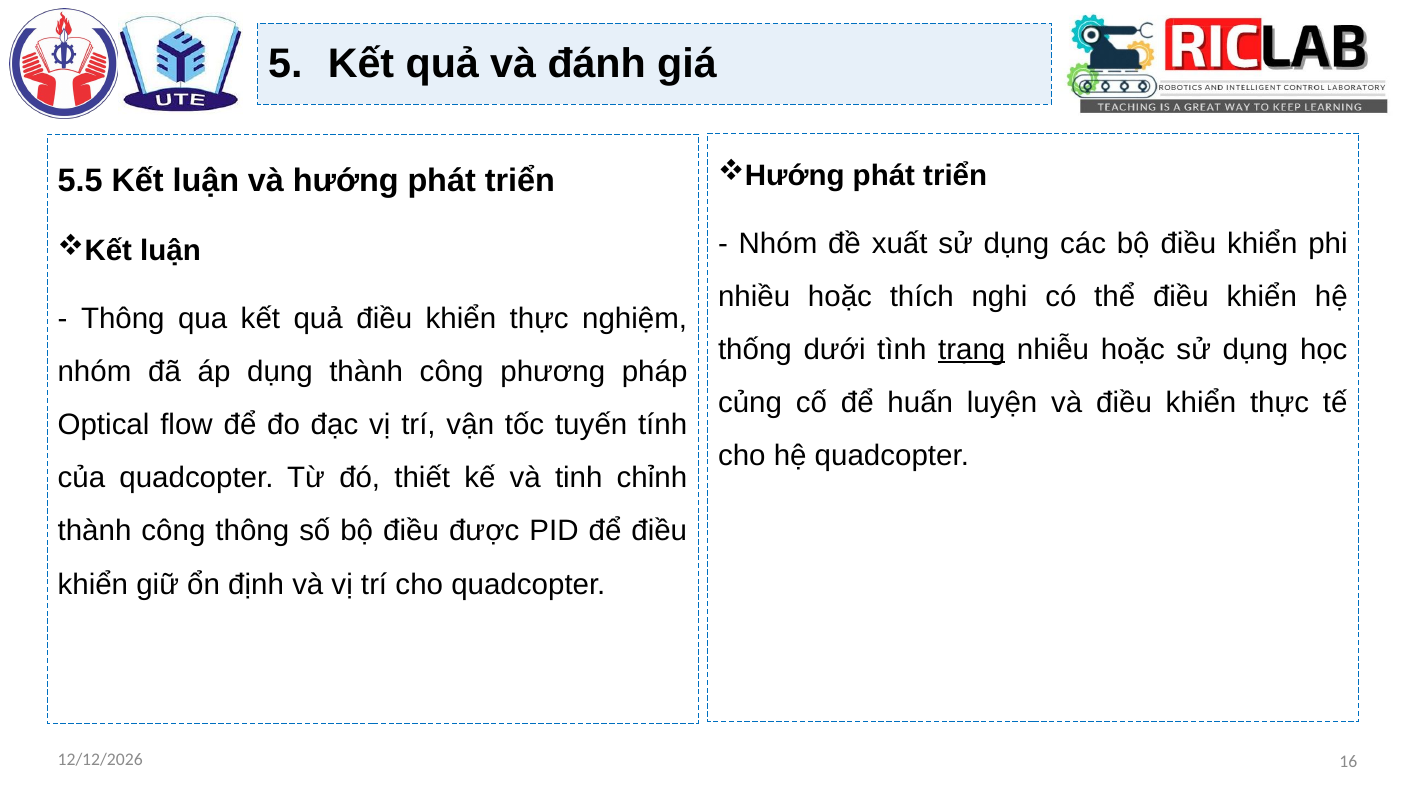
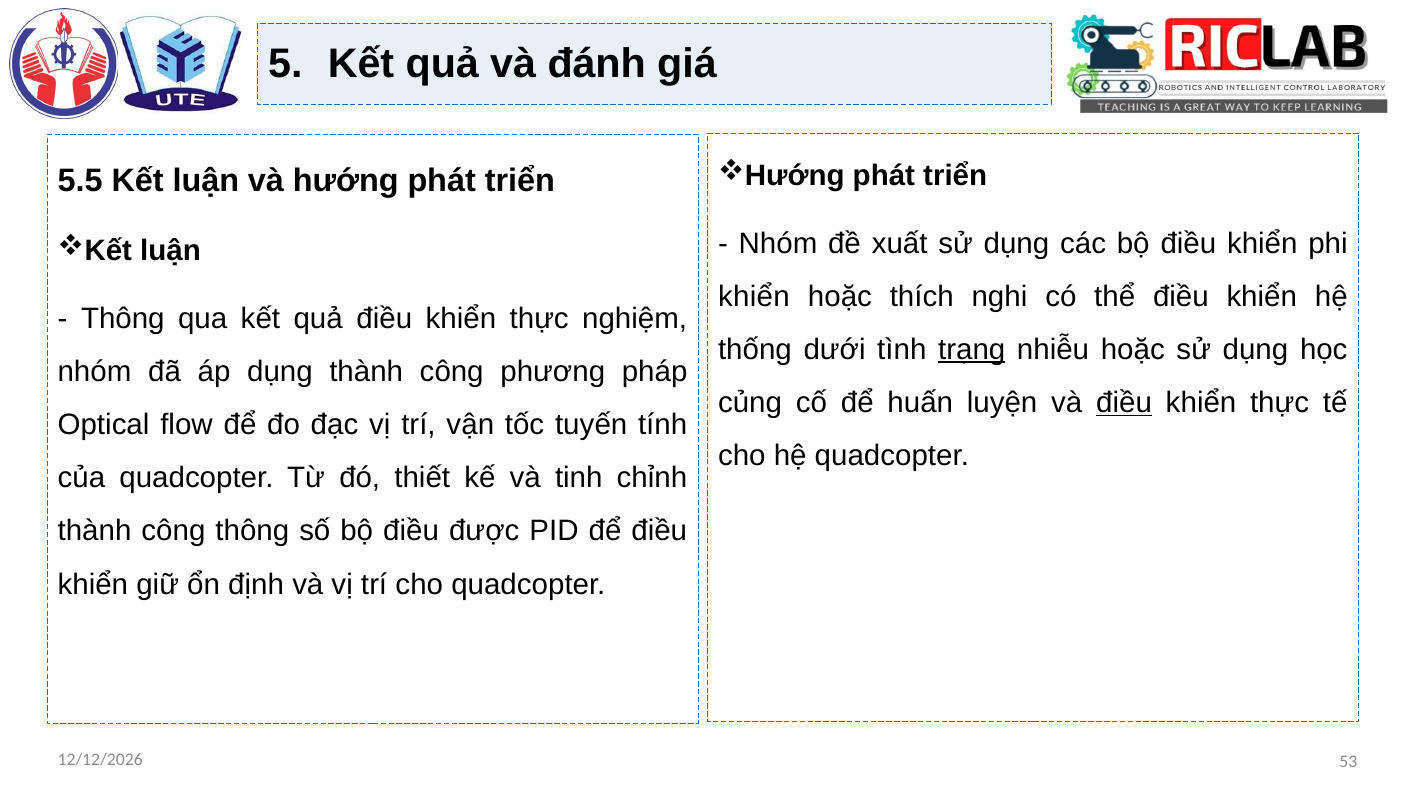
nhiều: nhiều -> khiển (754, 297)
điều underline: none -> present (1124, 403)
16: 16 -> 53 (1348, 761)
